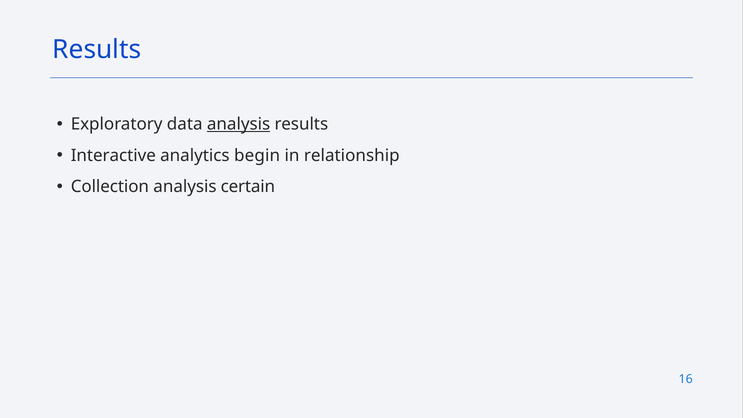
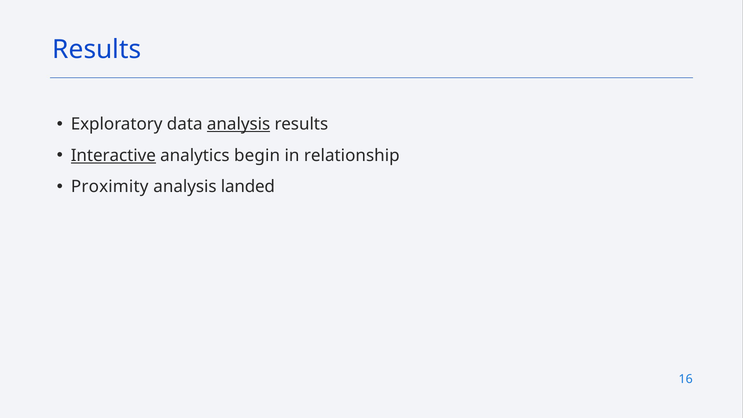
Interactive underline: none -> present (113, 156)
Collection: Collection -> Proximity (110, 187)
certain: certain -> landed (248, 187)
